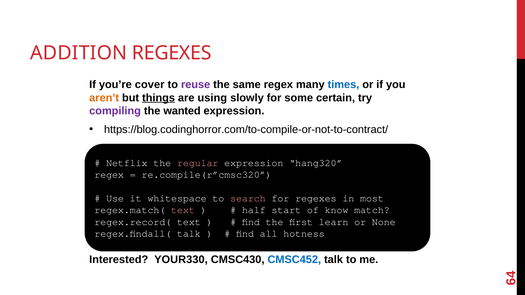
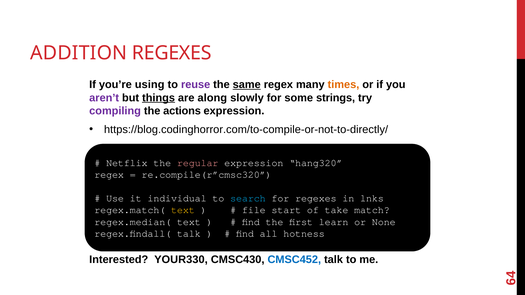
cover: cover -> using (150, 85)
same underline: none -> present (247, 85)
times colour: blue -> orange (343, 85)
aren’t colour: orange -> purple (104, 98)
using: using -> along (212, 98)
certain: certain -> strings (336, 98)
wanted: wanted -> actions (182, 111)
https://blog.codinghorror.com/to-compile-or-not-to-contract/: https://blog.codinghorror.com/to-compile-or-not-to-contract/ -> https://blog.codinghorror.com/to-compile-or-not-to-directly/ (246, 130)
whitespace: whitespace -> individual (177, 198)
search colour: pink -> light blue (248, 198)
most: most -> lnks (372, 198)
text colour: pink -> yellow (183, 210)
half: half -> file (254, 210)
know: know -> take (337, 210)
regex.record(: regex.record( -> regex.median( (133, 222)
